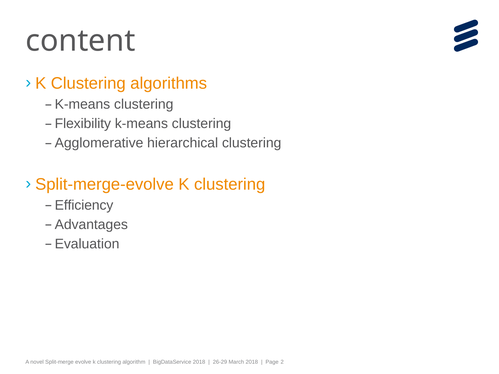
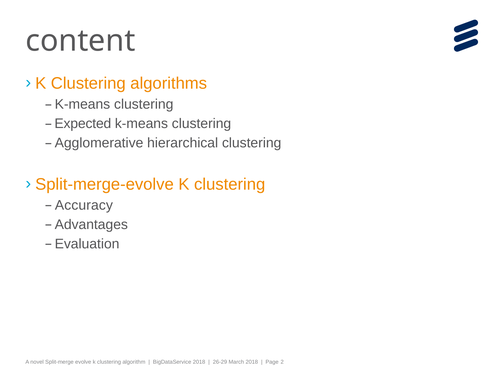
Flexibility: Flexibility -> Expected (83, 124)
Efficiency: Efficiency -> Accuracy (84, 205)
